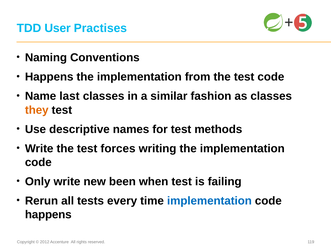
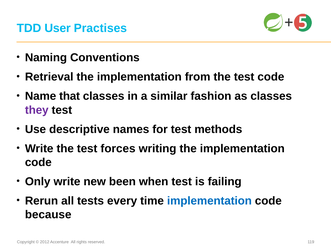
Happens: Happens -> Retrieval (49, 77)
last: last -> that (70, 96)
they colour: orange -> purple (37, 110)
happens: happens -> because (48, 215)
